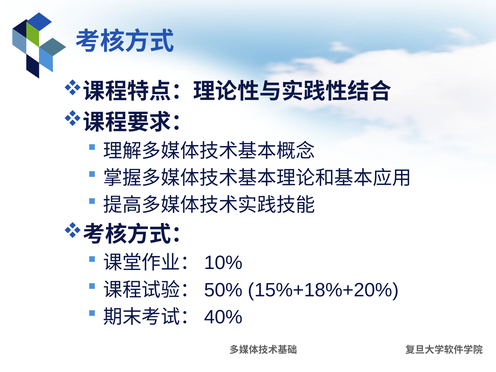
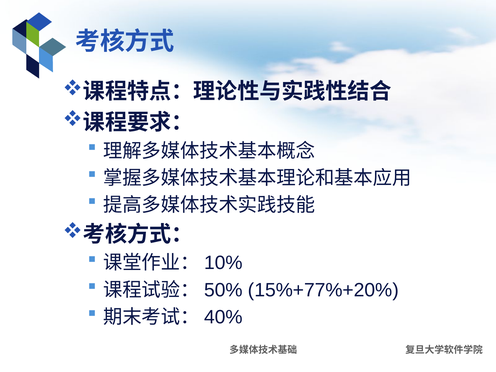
15%+18%+20%: 15%+18%+20% -> 15%+77%+20% (323, 290)
